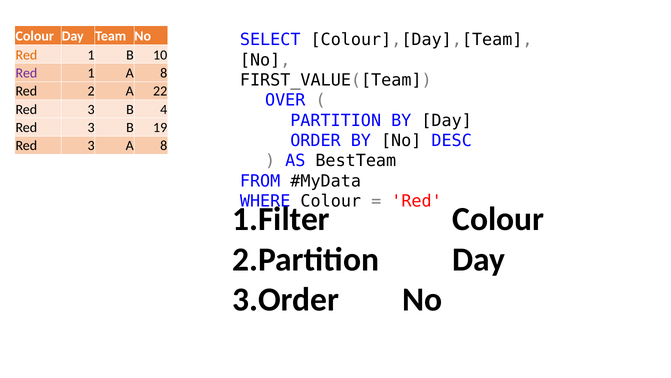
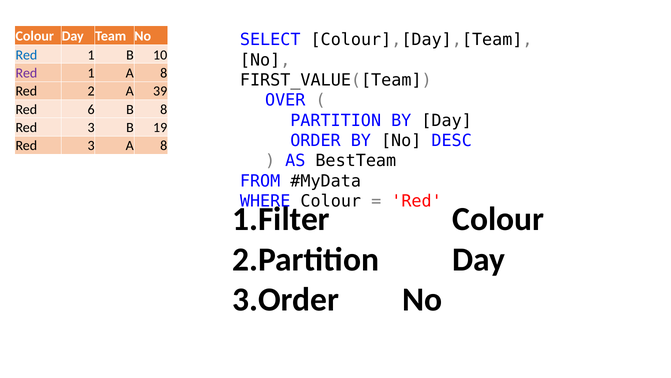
Red colour: orange -> blue (26, 55)
22: 22 -> 39 (160, 91)
3: 3 -> 6 (91, 109)
B 4: 4 -> 8 (164, 109)
